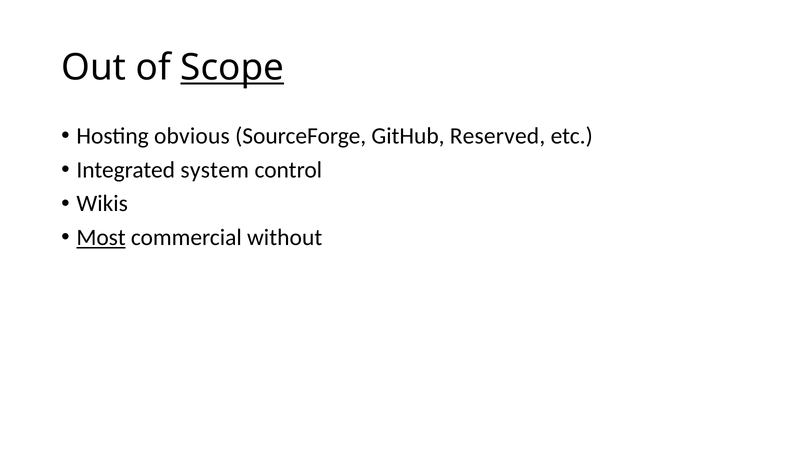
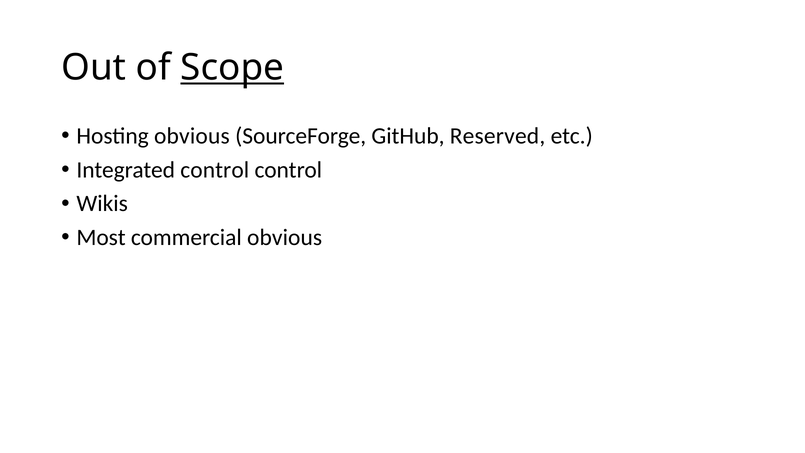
Integrated system: system -> control (215, 170)
Most underline: present -> none (101, 237)
commercial without: without -> obvious (285, 237)
